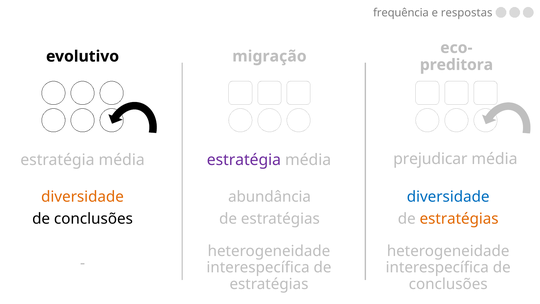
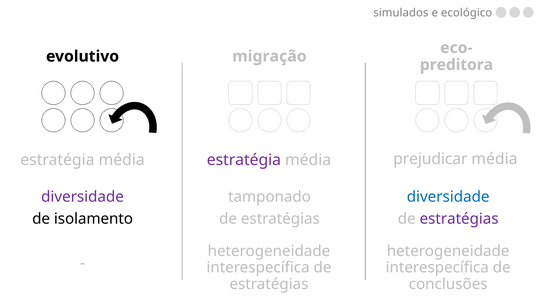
frequência: frequência -> simulados (401, 13)
respostas: respostas -> ecológico (467, 13)
diversidade colour: orange -> purple (83, 197)
abundância: abundância -> tamponado (269, 197)
conclusões: conclusões -> isolamento (93, 219)
estratégias colour: orange -> purple (459, 219)
